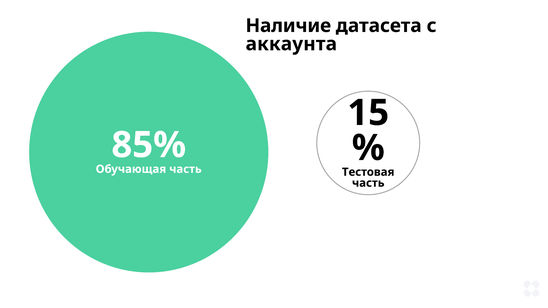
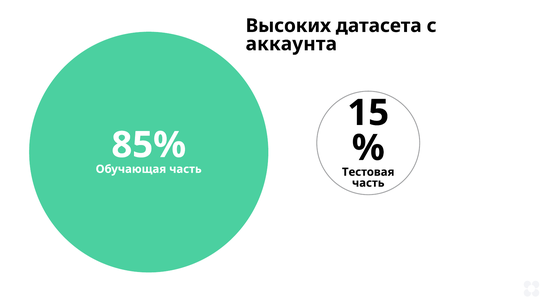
Наличие: Наличие -> Высоких (288, 26)
